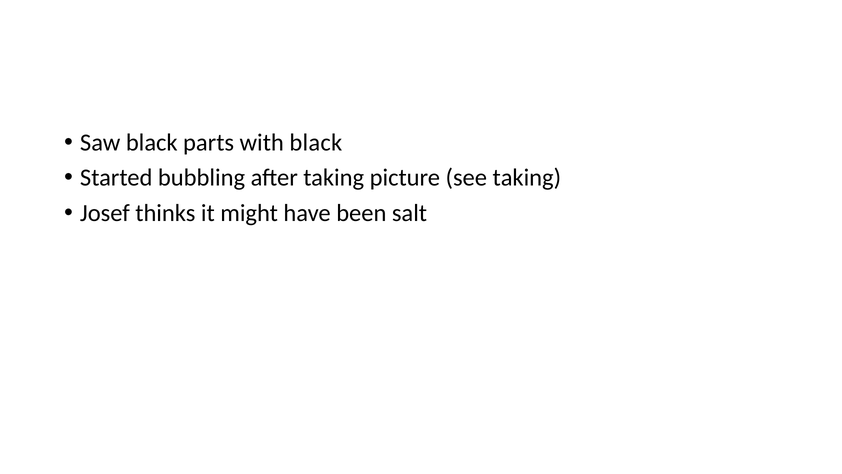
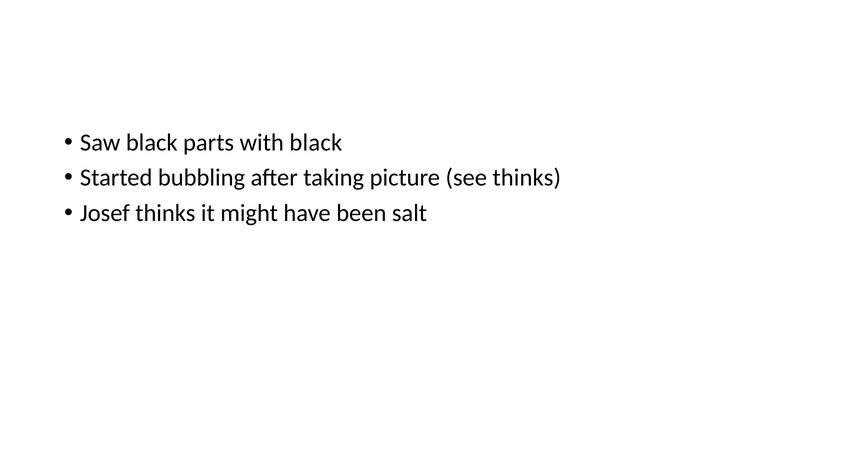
see taking: taking -> thinks (527, 178)
